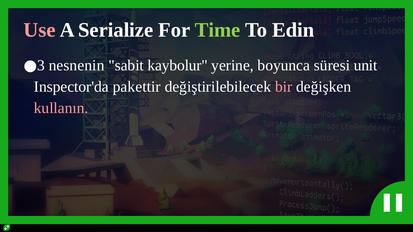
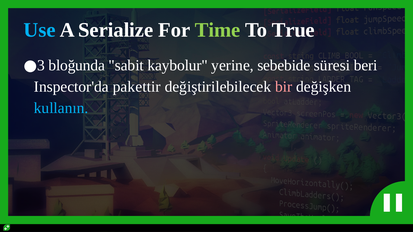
Use colour: pink -> light blue (40, 30)
Edin: Edin -> True (293, 30)
nesnenin: nesnenin -> bloğunda (77, 66)
boyunca: boyunca -> sebebide (284, 66)
unit: unit -> beri (366, 66)
kullanın colour: pink -> light blue (61, 108)
